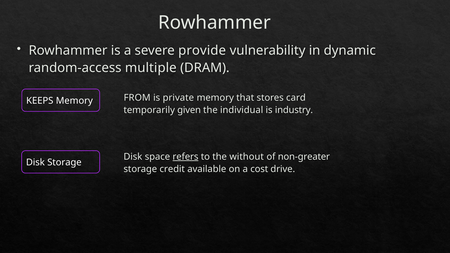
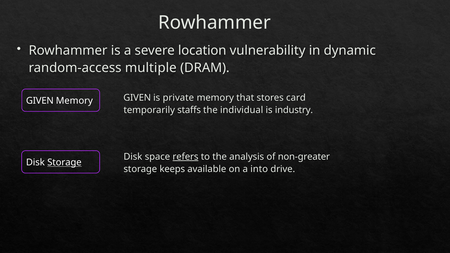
provide: provide -> location (202, 51)
FROM: FROM -> GIVEN (137, 98)
KEEPS: KEEPS -> GIVEN (40, 101)
given: given -> staffs (189, 110)
without: without -> analysis (247, 157)
Storage underline: none -> present (64, 163)
credit: credit -> keeps (172, 169)
cost: cost -> into (259, 169)
